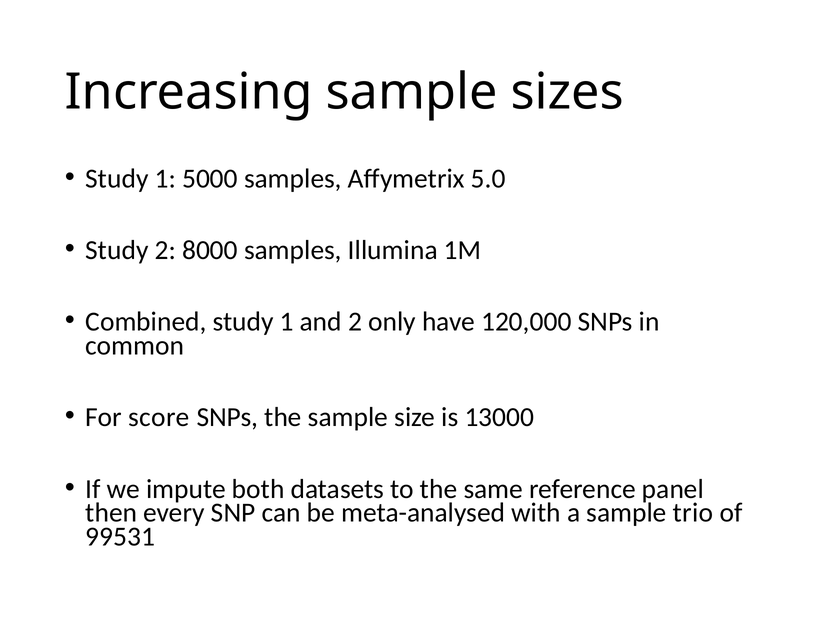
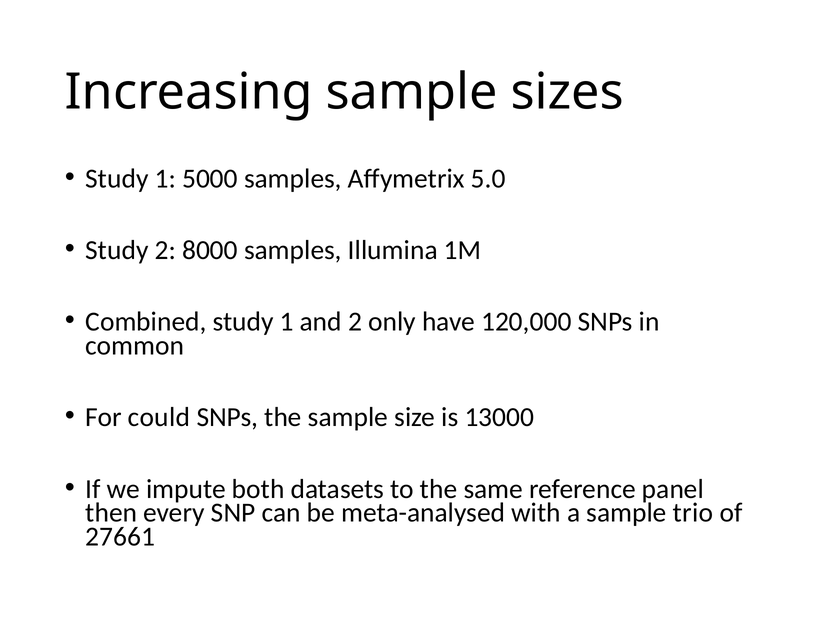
score: score -> could (159, 417)
99531: 99531 -> 27661 (120, 537)
